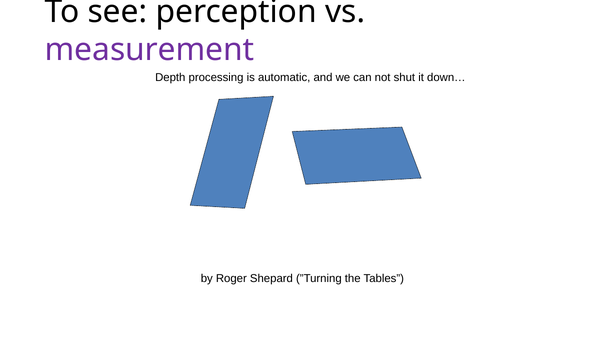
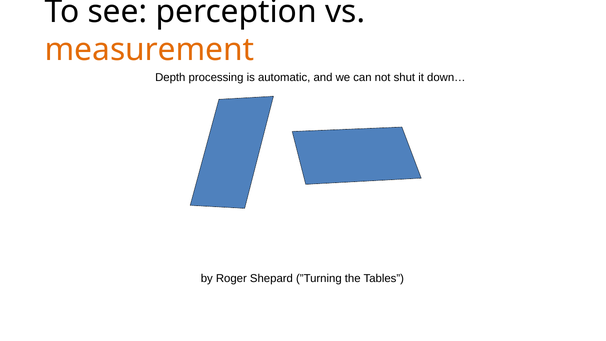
measurement colour: purple -> orange (150, 50)
